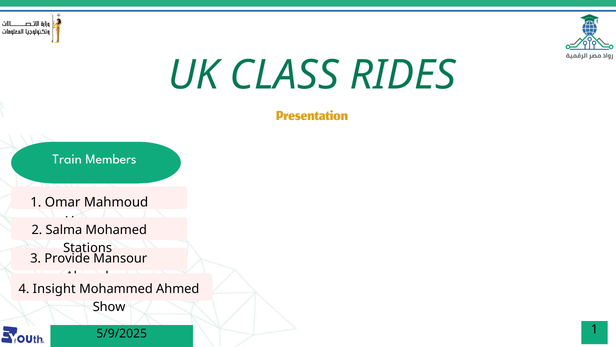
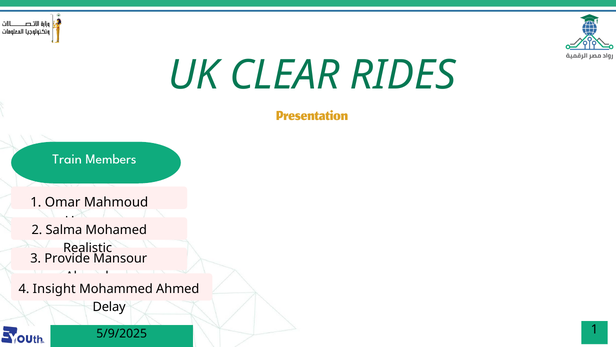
CLASS: CLASS -> CLEAR (285, 75)
Stations: Stations -> Realistic (88, 248)
Show: Show -> Delay (109, 307)
